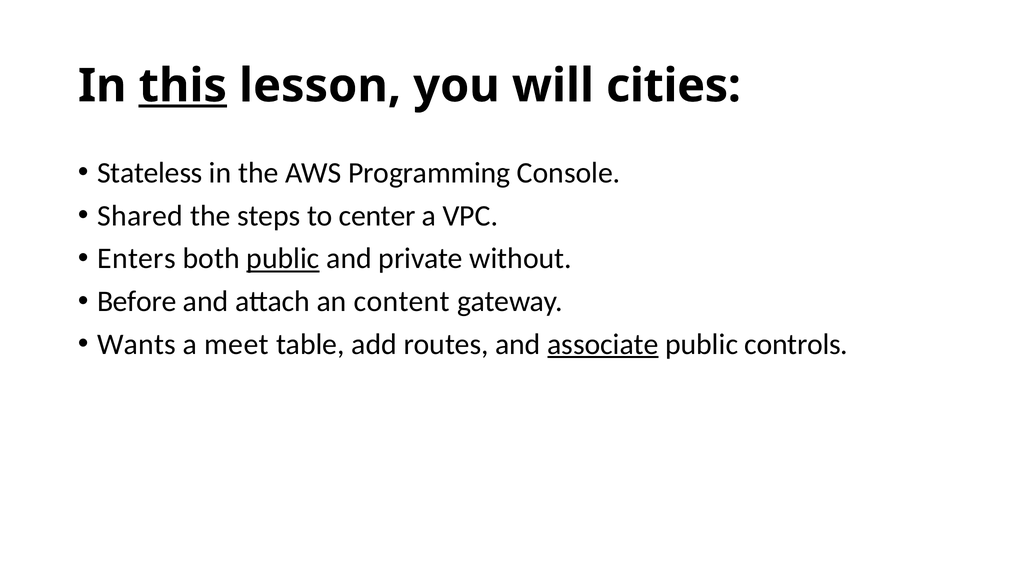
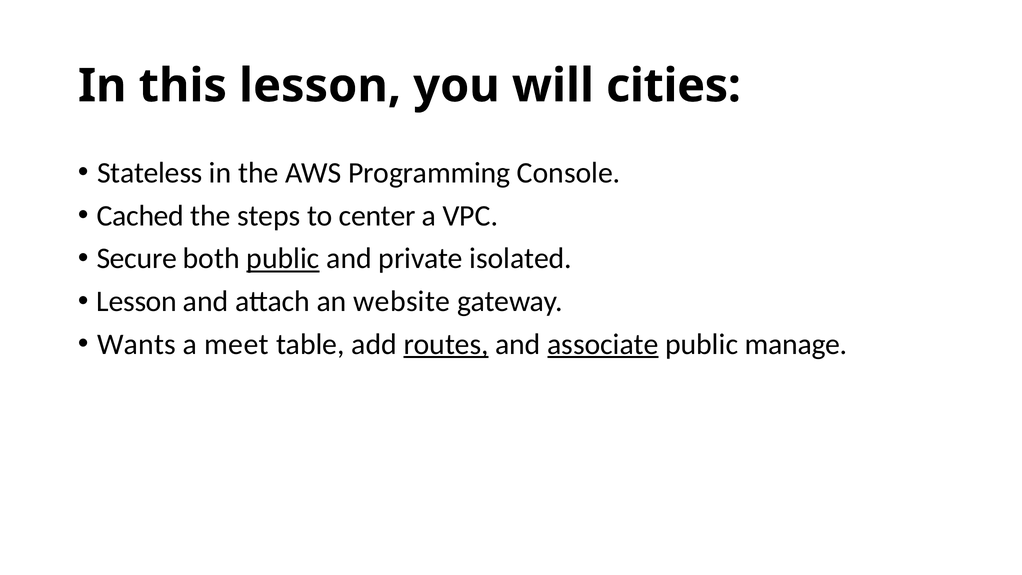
this underline: present -> none (183, 86)
Shared: Shared -> Cached (140, 216)
Enters: Enters -> Secure (137, 258)
without: without -> isolated (521, 258)
Before: Before -> Lesson (137, 301)
content: content -> website (402, 301)
routes underline: none -> present (446, 344)
controls: controls -> manage (796, 344)
